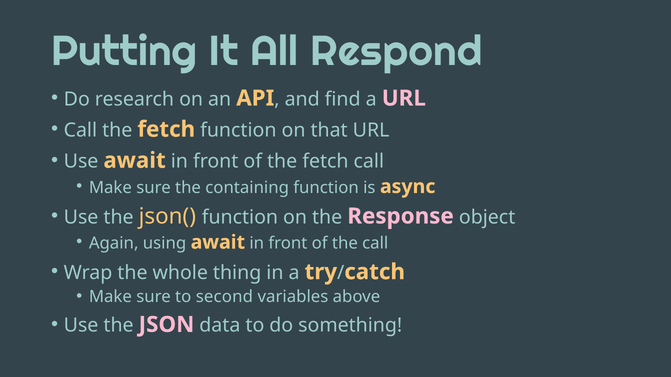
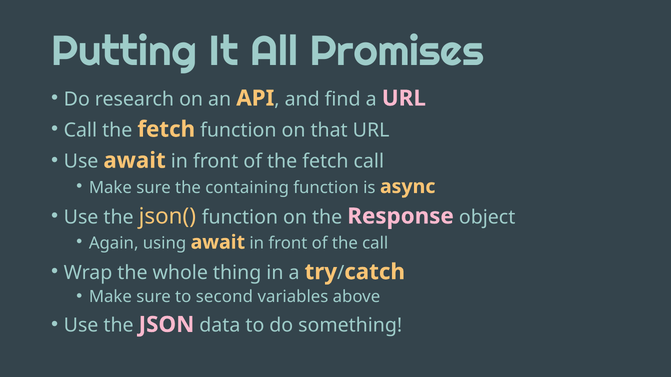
Respond: Respond -> Promises (397, 52)
